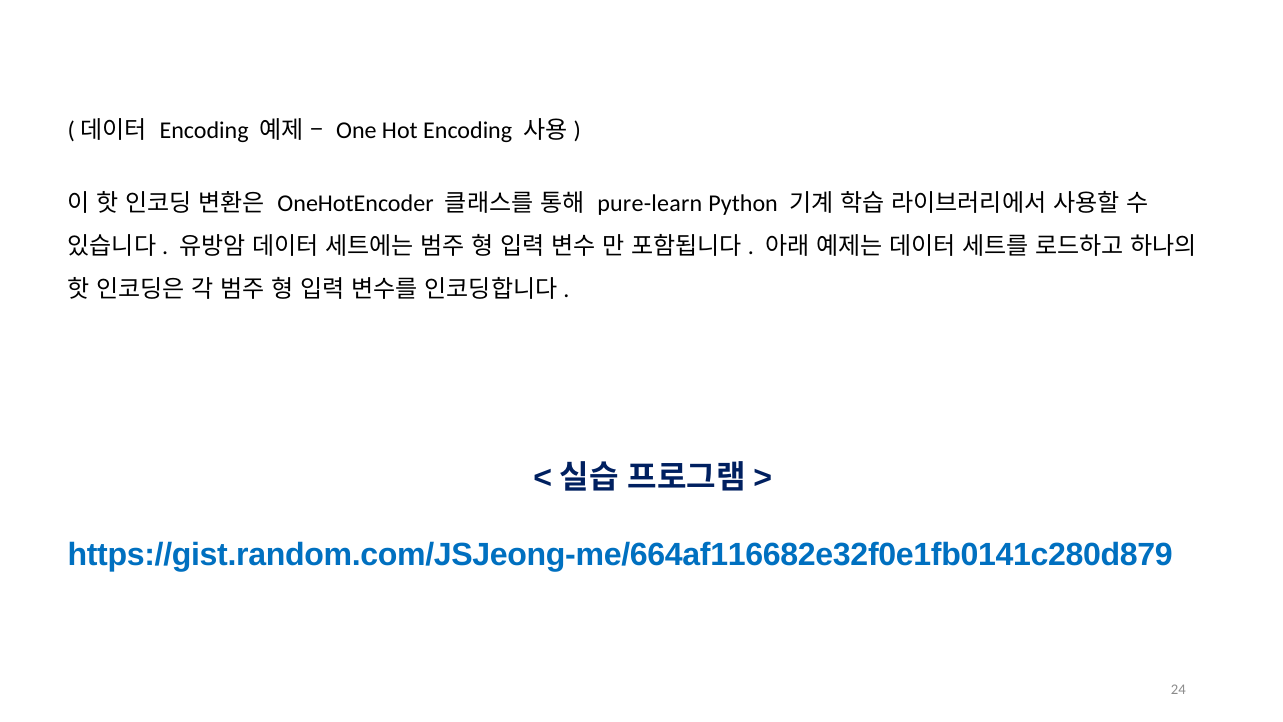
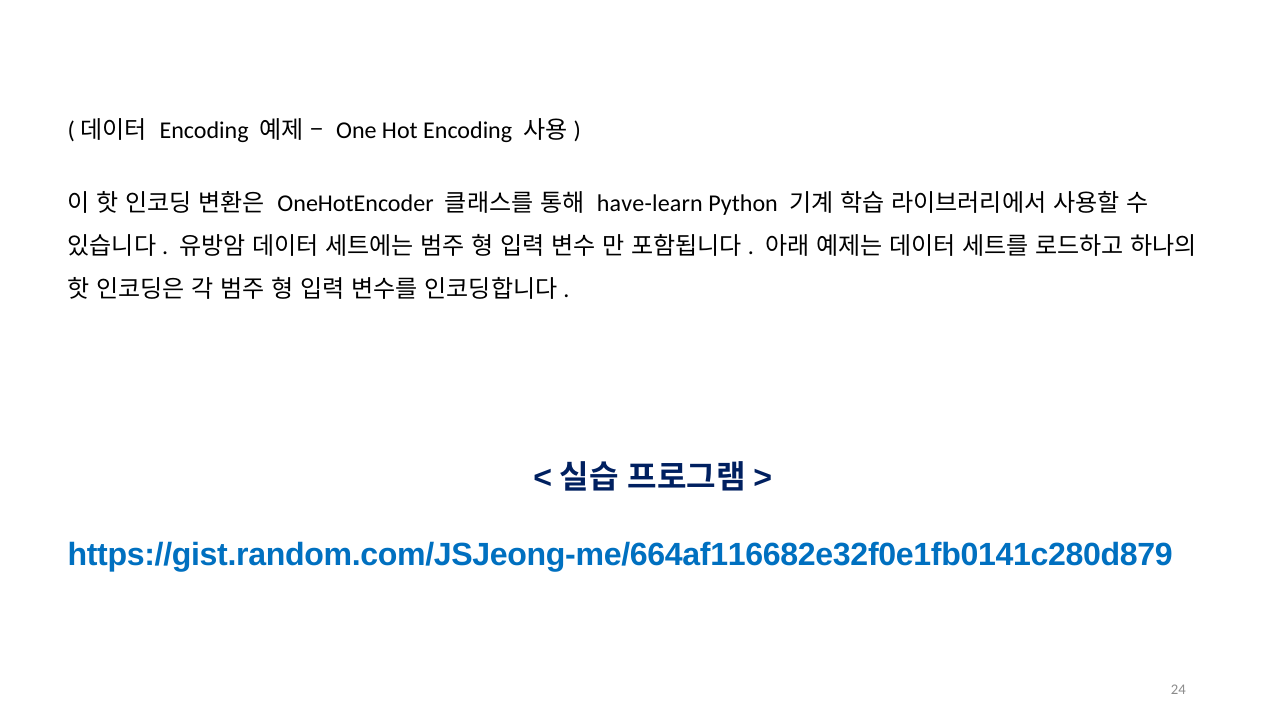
pure-learn: pure-learn -> have-learn (650, 203)
